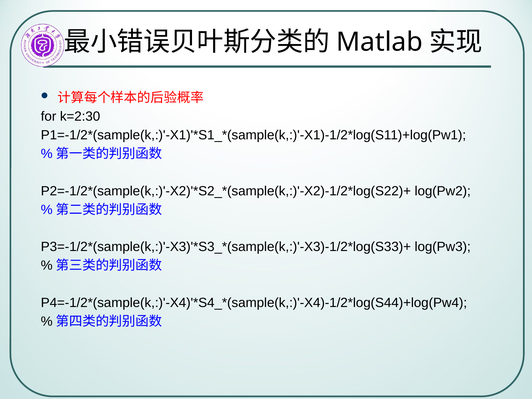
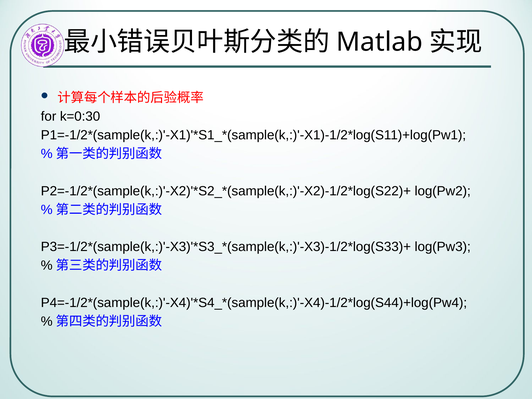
k=2:30: k=2:30 -> k=0:30 (80, 117)
